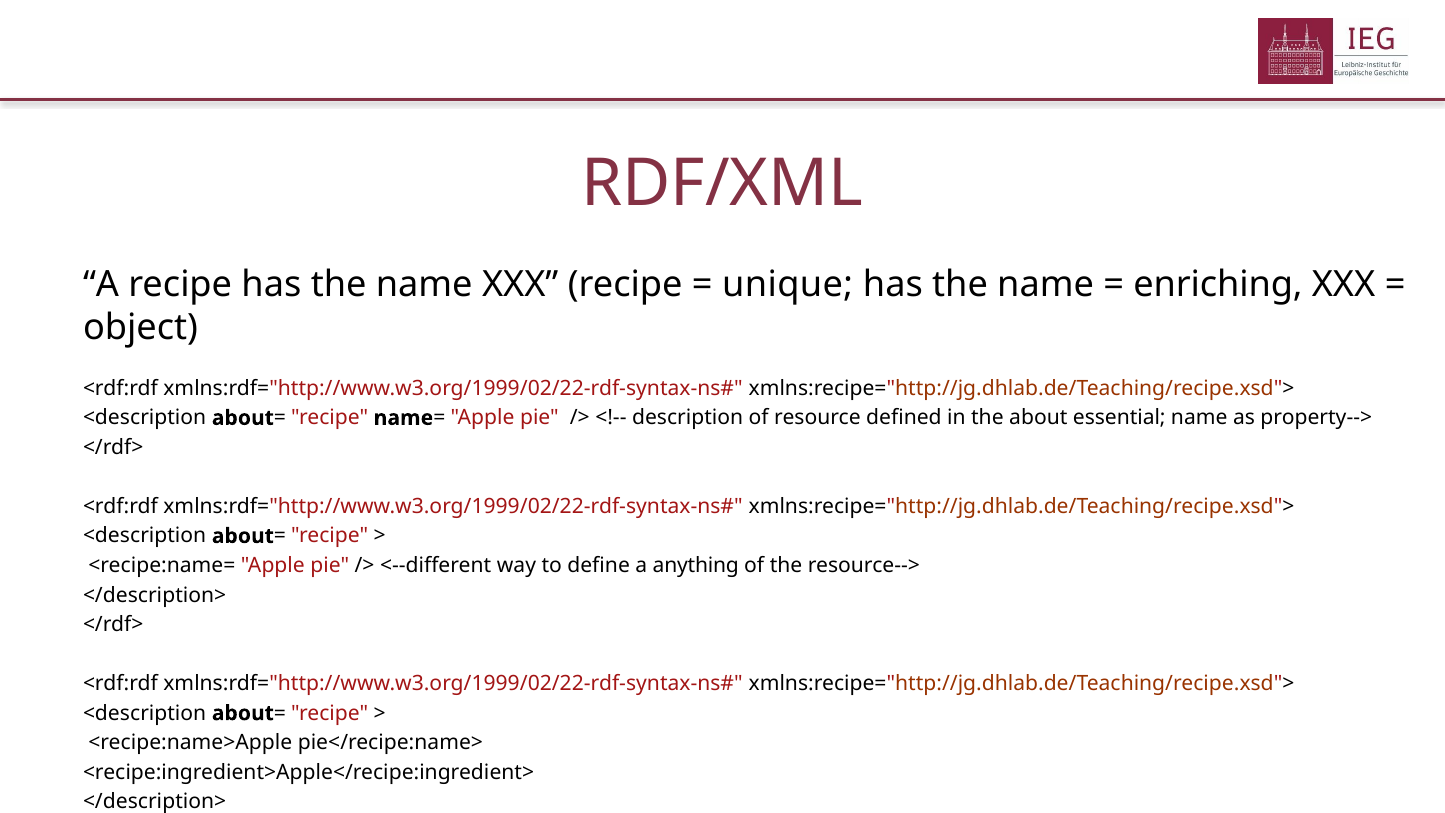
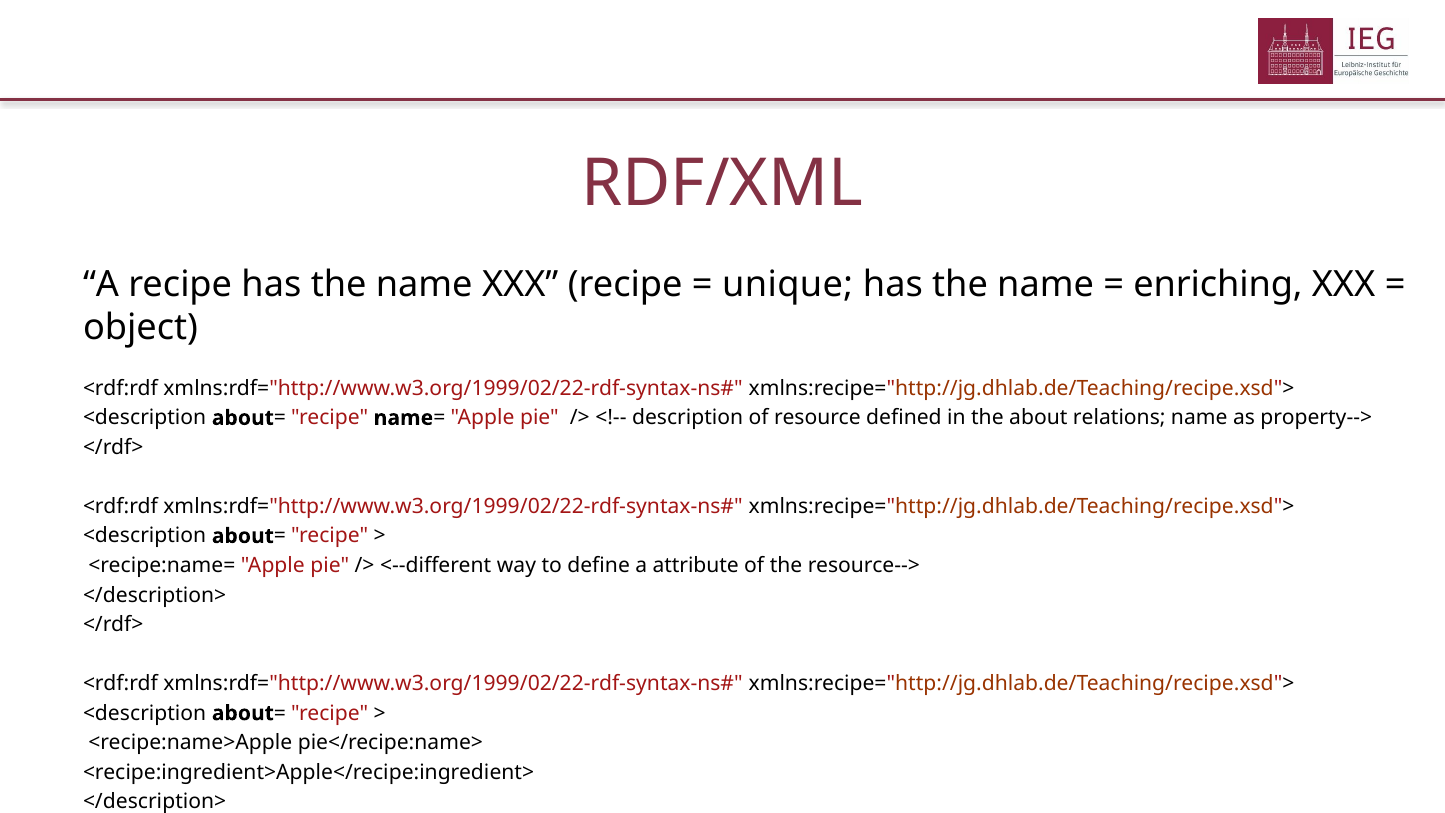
essential: essential -> relations (1119, 418)
anything: anything -> attribute (696, 565)
